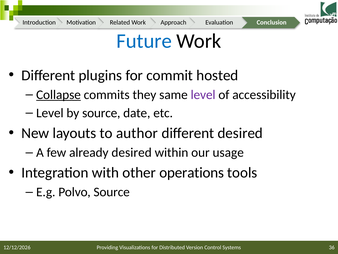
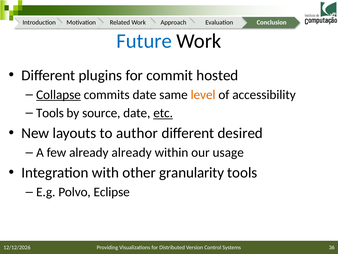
commits they: they -> date (144, 95)
level colour: purple -> orange (203, 95)
Level: Level -> Tools (50, 113)
etc underline: none -> present (163, 113)
already desired: desired -> already (132, 152)
operations: operations -> granularity (192, 172)
Polvo Source: Source -> Eclipse (112, 192)
